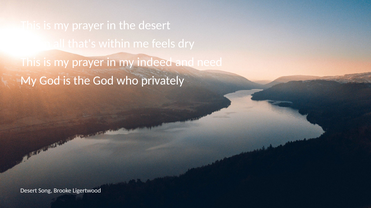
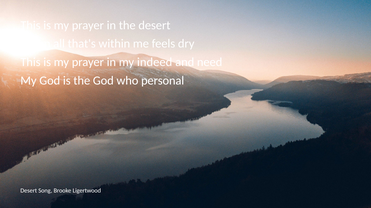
privately: privately -> personal (163, 81)
